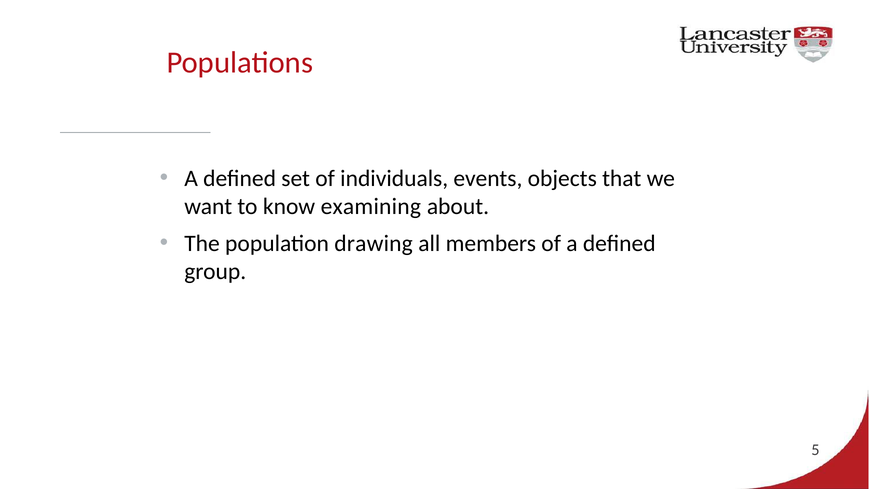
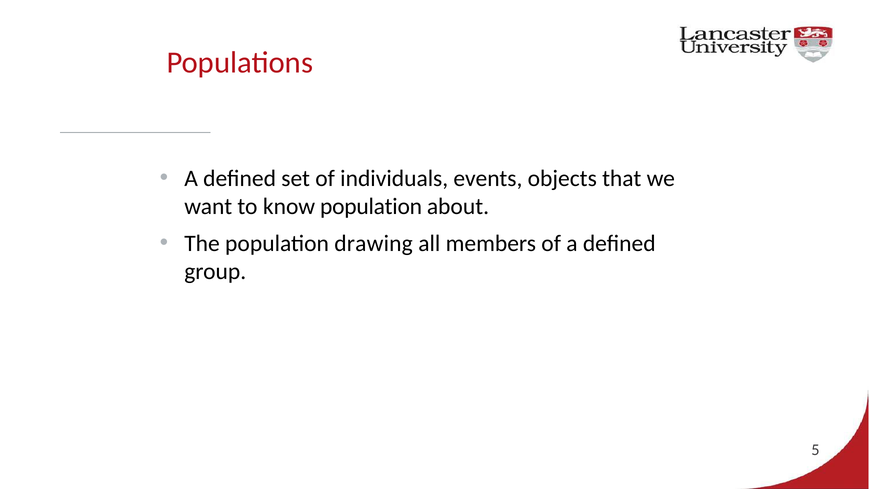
know examining: examining -> population (371, 206)
